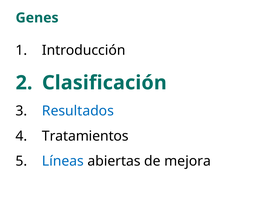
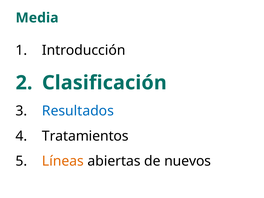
Genes: Genes -> Media (37, 18)
Líneas colour: blue -> orange (63, 161)
mejora: mejora -> nuevos (188, 161)
